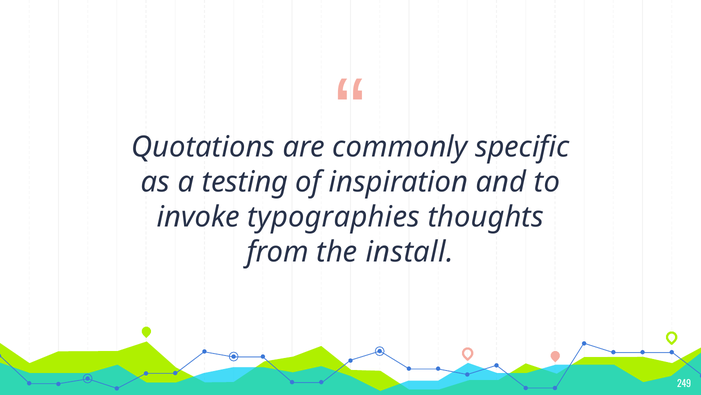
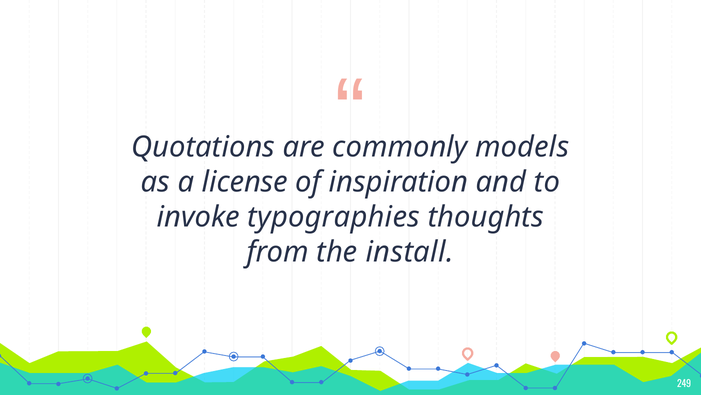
specific: specific -> models (522, 147)
testing: testing -> license (245, 182)
